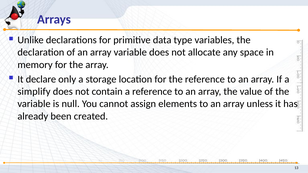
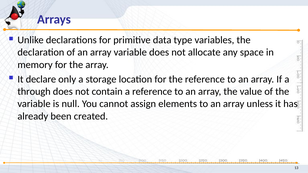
simplify: simplify -> through (34, 92)
